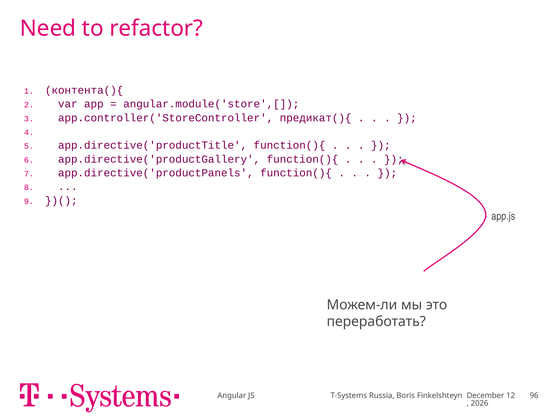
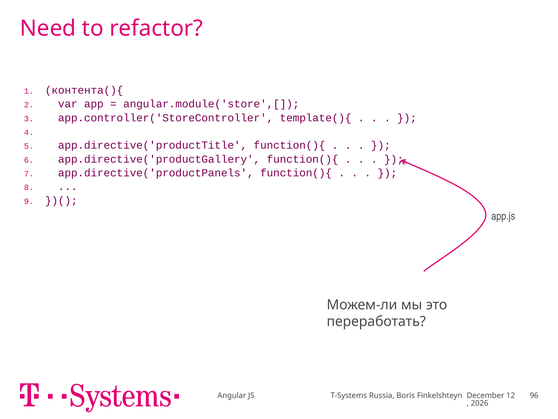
предикат(){: предикат(){ -> template(){ (316, 118)
